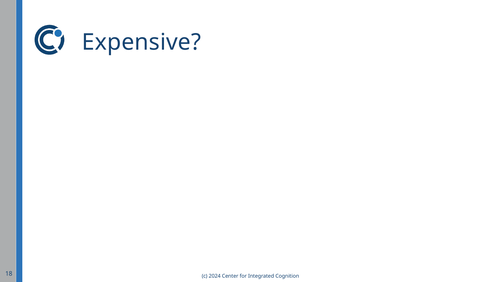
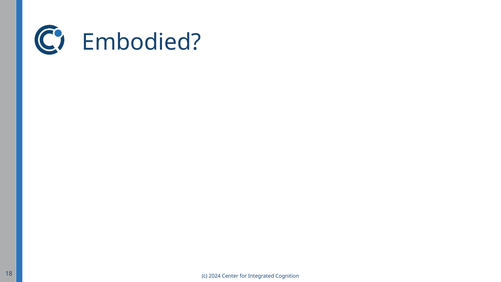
Expensive: Expensive -> Embodied (142, 42)
